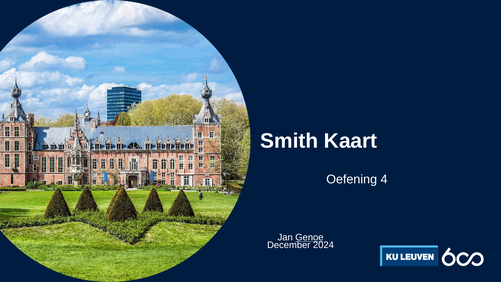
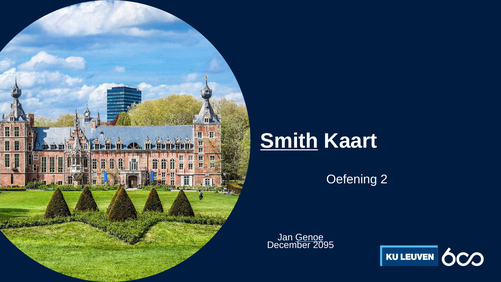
Smith underline: none -> present (289, 141)
4: 4 -> 2 (384, 179)
2024: 2024 -> 2095 (323, 245)
